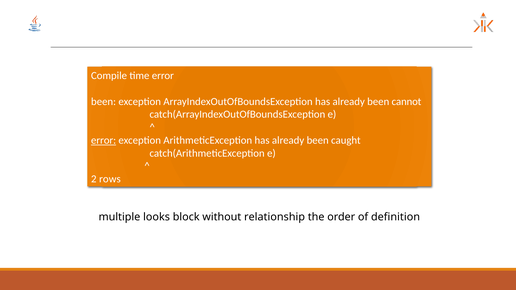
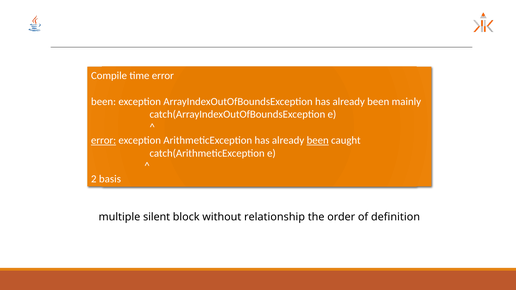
cannot: cannot -> mainly (406, 102)
been underline: none -> present (318, 140)
rows: rows -> basis (110, 179)
looks: looks -> silent (157, 217)
